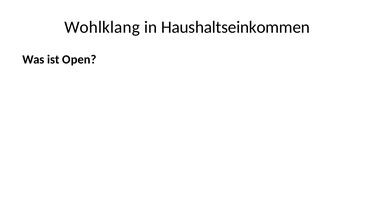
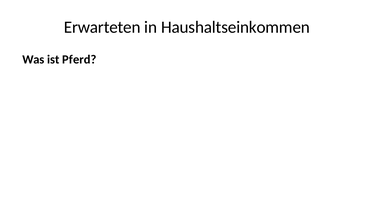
Wohlklang: Wohlklang -> Erwarteten (102, 27)
Open: Open -> Pferd (79, 59)
